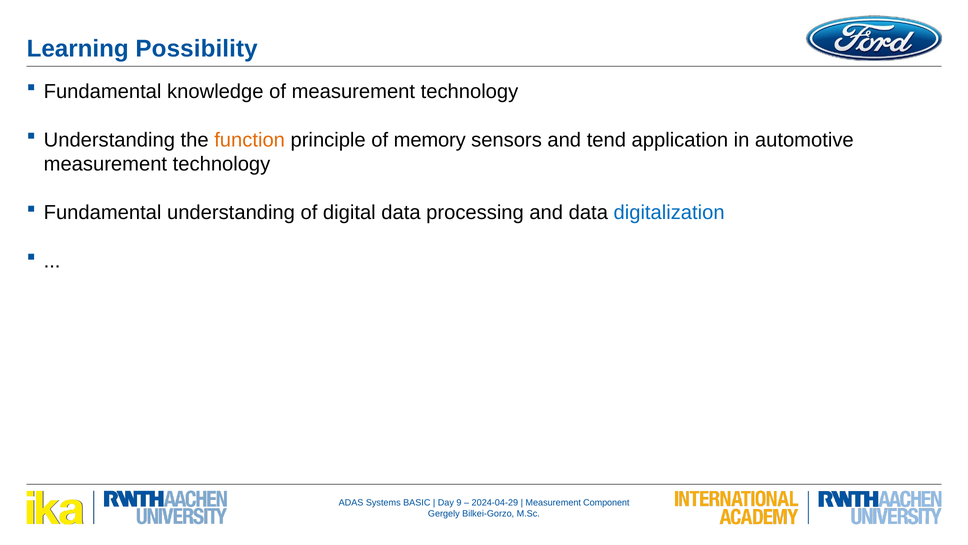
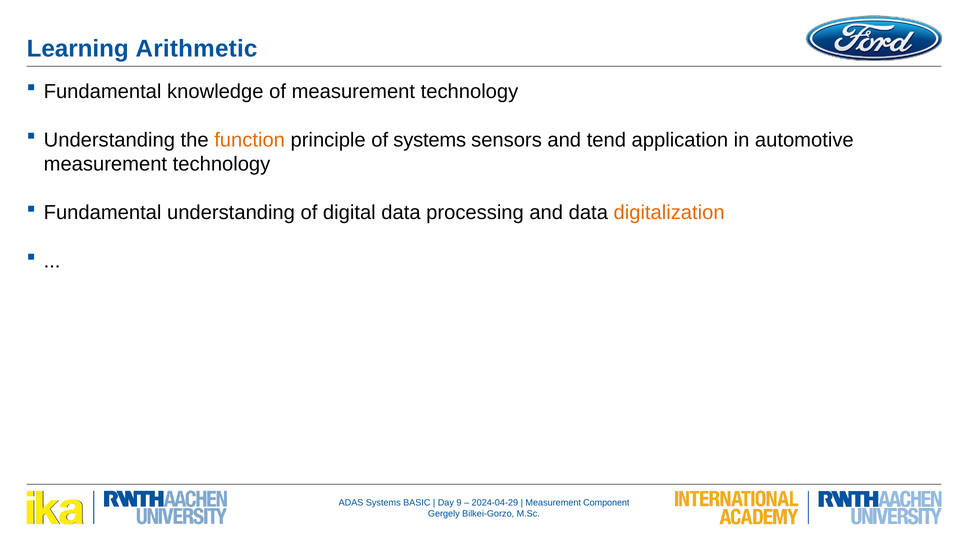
Possibility: Possibility -> Arithmetic (197, 49)
of memory: memory -> systems (430, 140)
digitalization colour: blue -> orange (669, 212)
